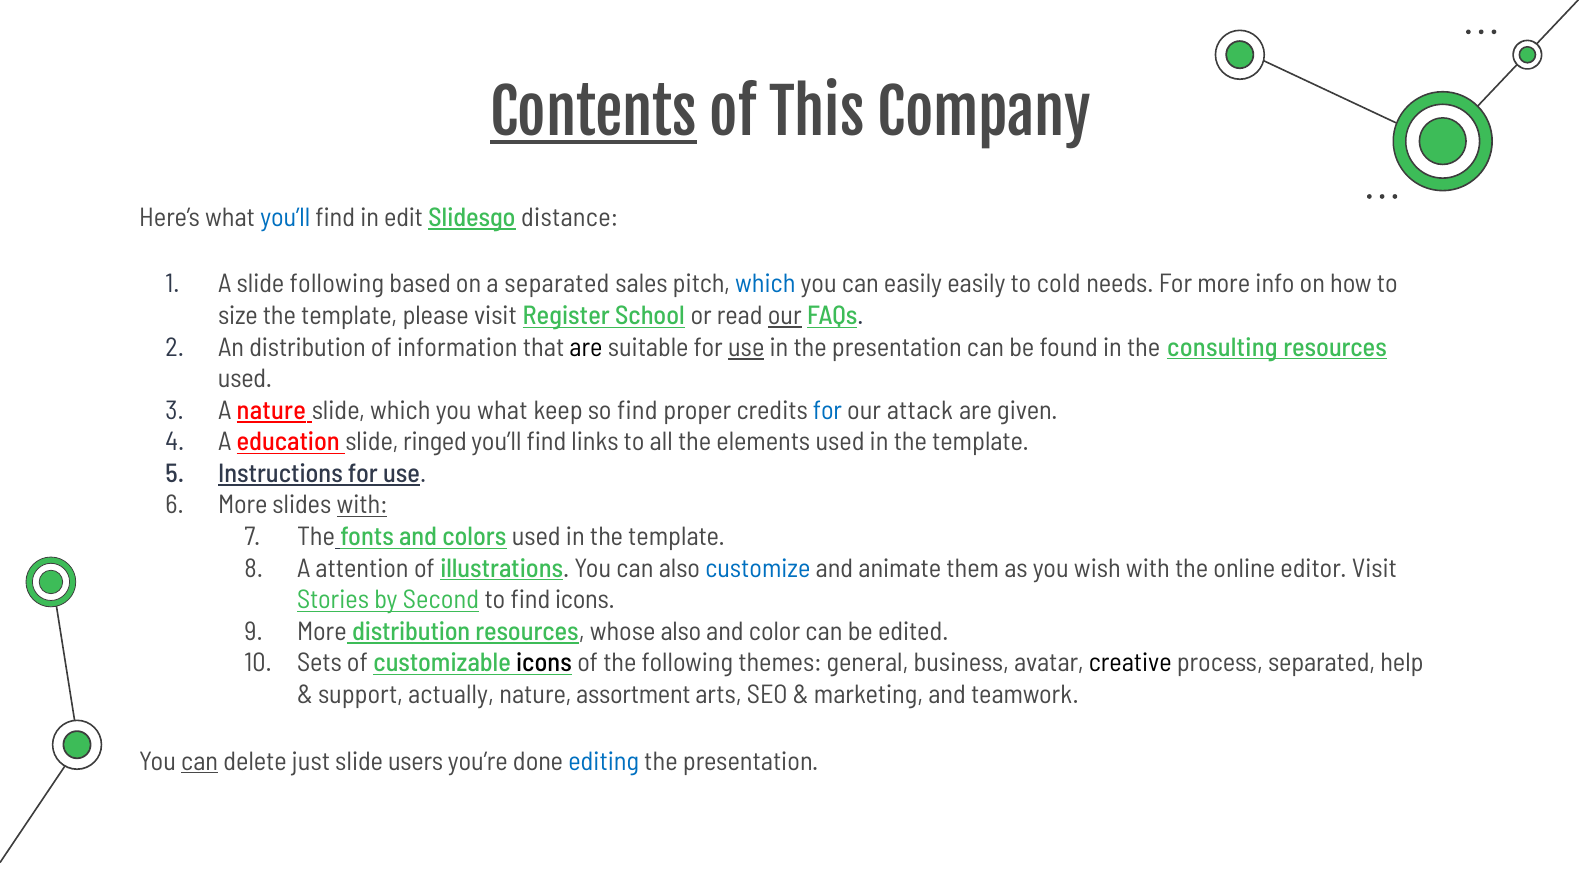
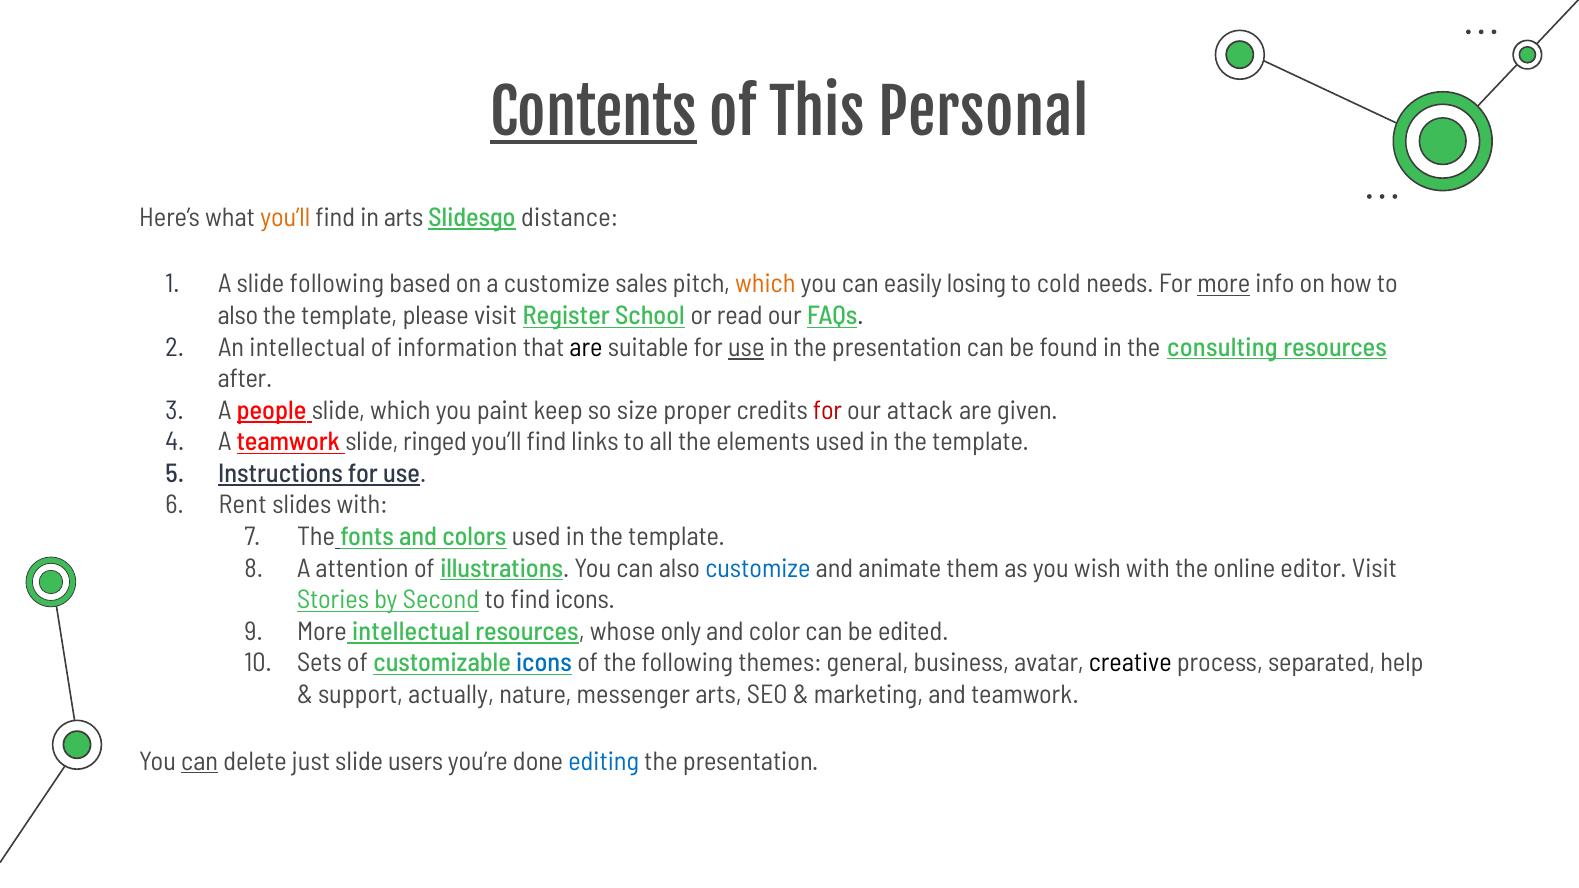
Company: Company -> Personal (984, 115)
you’ll colour: blue -> orange (285, 218)
in edit: edit -> arts (404, 218)
a separated: separated -> customize (557, 284)
which colour: blue -> orange (765, 284)
easily easily: easily -> losing (977, 284)
more underline: none -> present (1224, 284)
size: size -> also (238, 316)
our underline: present -> none (785, 316)
An distribution: distribution -> intellectual (307, 348)
used: used -> after (245, 379)
A nature: nature -> people (271, 411)
you what: what -> paint (503, 411)
so find: find -> size (637, 411)
for colour: blue -> red (828, 411)
A education: education -> teamwork (288, 442)
More: More -> Rent (243, 505)
with underline: present -> none (362, 505)
More distribution: distribution -> intellectual (411, 632)
whose also: also -> only (681, 632)
icons colour: black -> blue (544, 663)
assortment: assortment -> messenger (633, 695)
